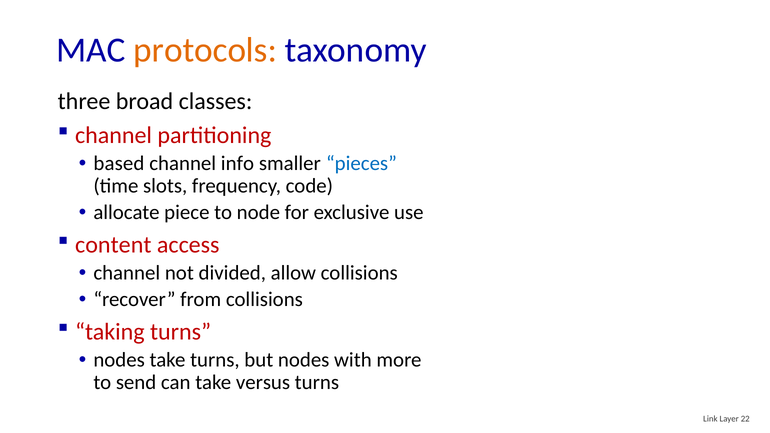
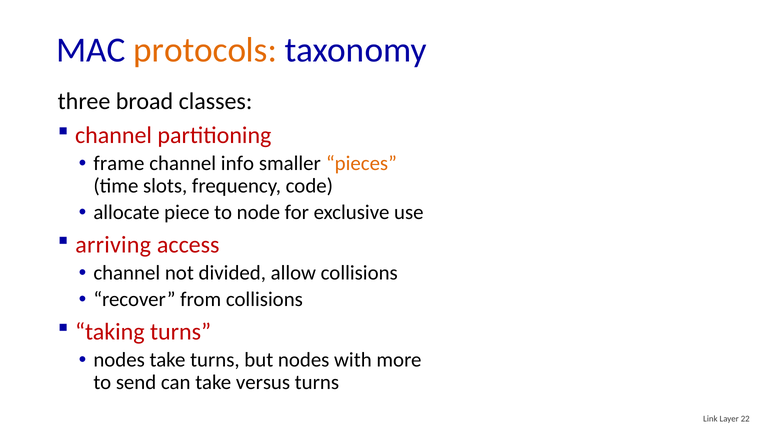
based: based -> frame (119, 164)
pieces colour: blue -> orange (361, 164)
content: content -> arriving (113, 245)
